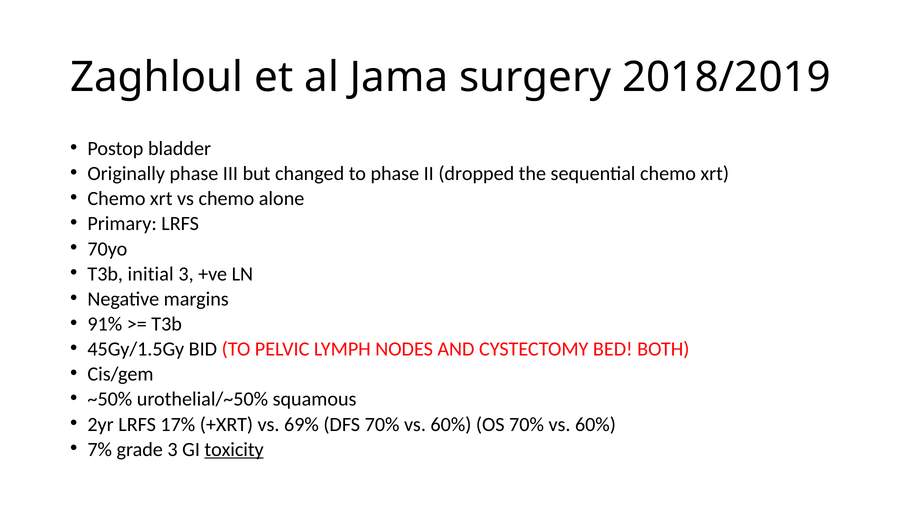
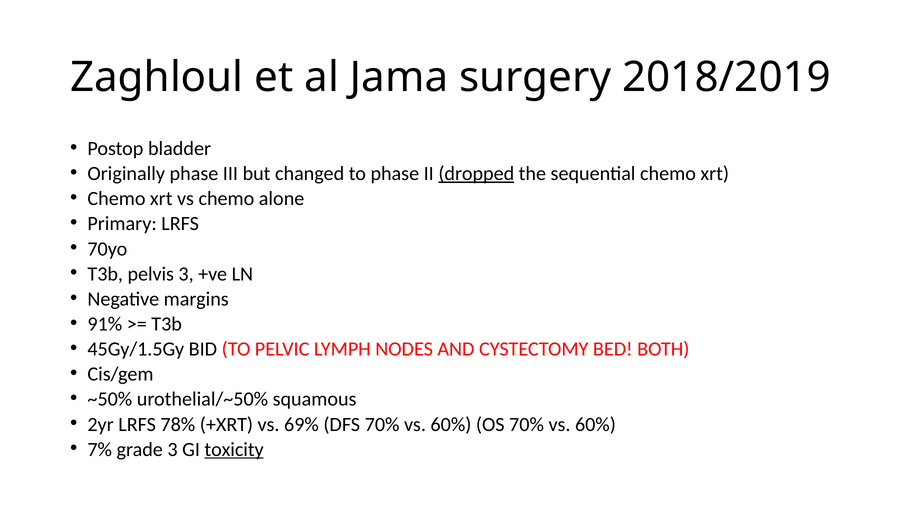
dropped underline: none -> present (476, 174)
initial: initial -> pelvis (151, 274)
17%: 17% -> 78% (178, 424)
